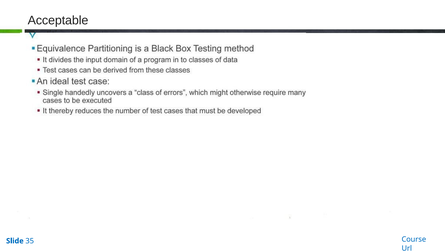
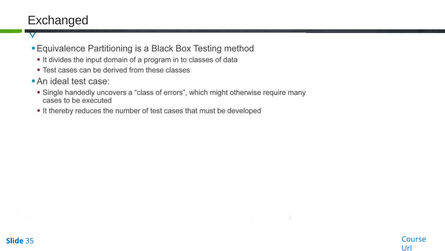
Acceptable: Acceptable -> Exchanged (58, 20)
